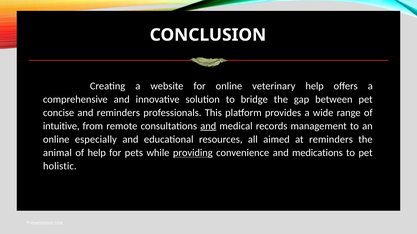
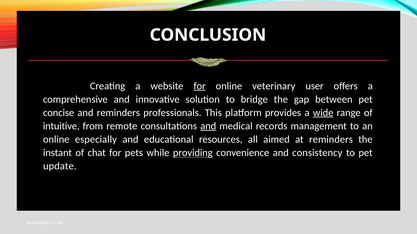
for underline: none -> present (200, 86)
veterinary help: help -> user (315, 86)
wide underline: none -> present (323, 113)
animal: animal -> instant (58, 153)
of help: help -> chat (97, 153)
medications: medications -> consistency (317, 153)
holistic: holistic -> update (60, 166)
